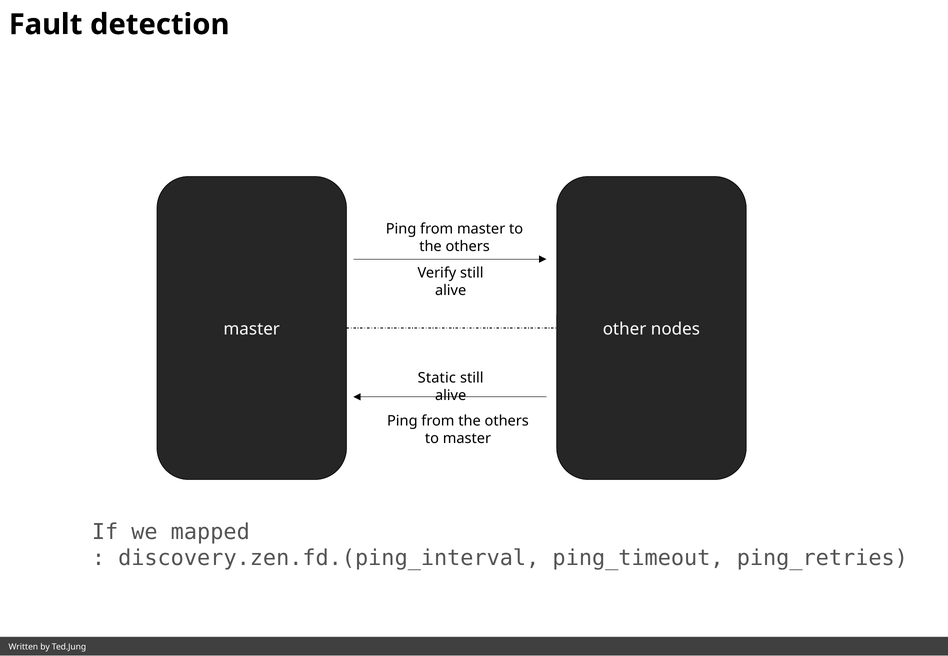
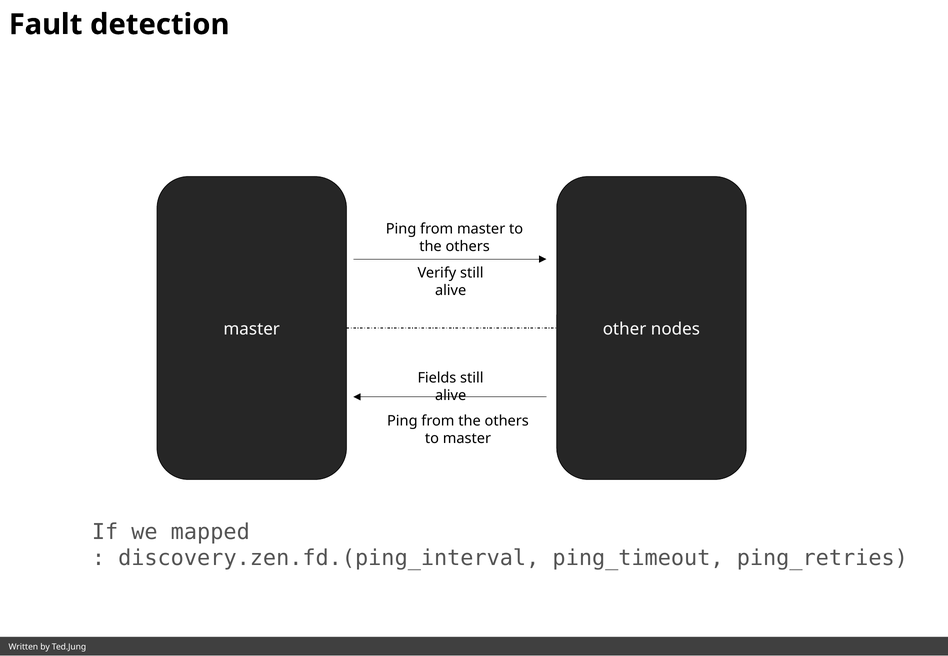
Static: Static -> Fields (437, 378)
